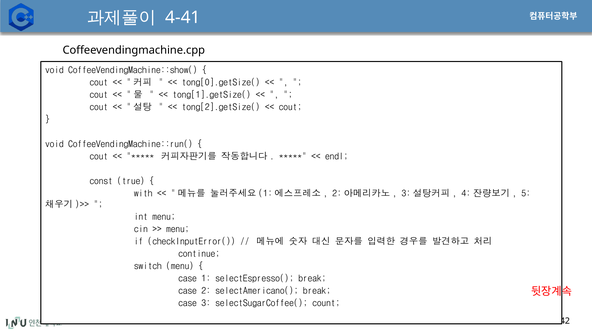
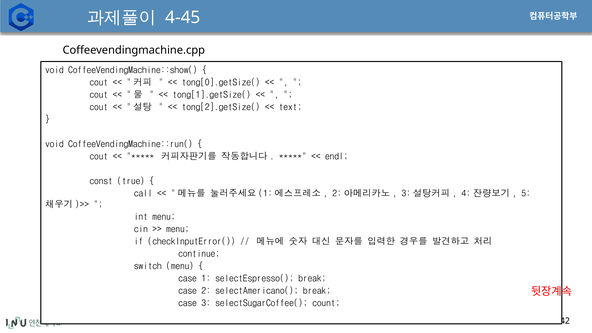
4-41: 4-41 -> 4-45 (183, 17)
cout: cout -> text (290, 107)
with: with -> call (143, 193)
